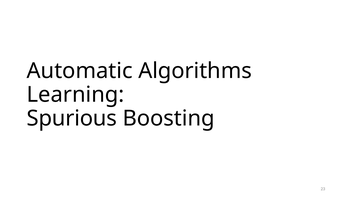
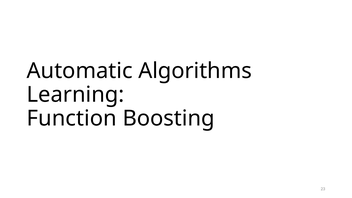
Spurious: Spurious -> Function (72, 118)
